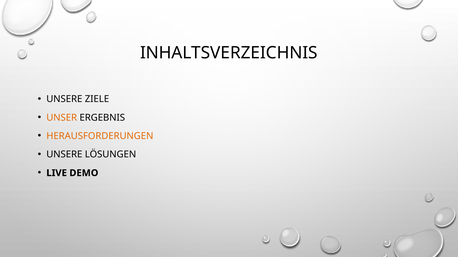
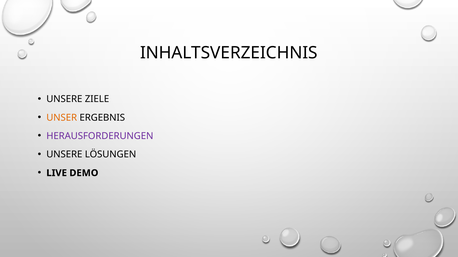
HERAUSFORDERUNGEN colour: orange -> purple (100, 136)
